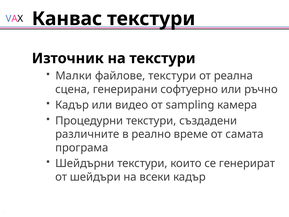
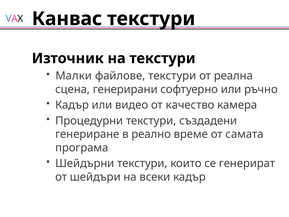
sampling: sampling -> качество (190, 105)
различните: различните -> генериране (87, 134)
